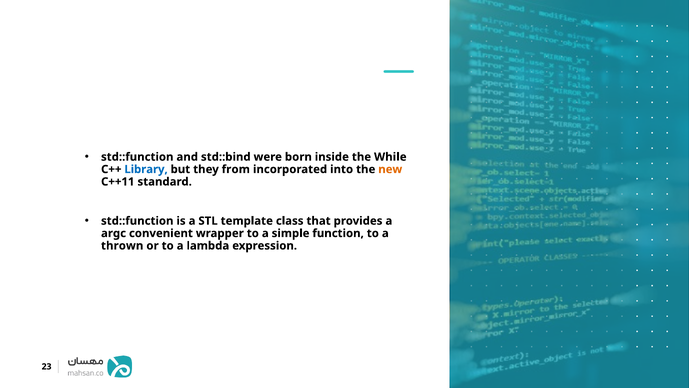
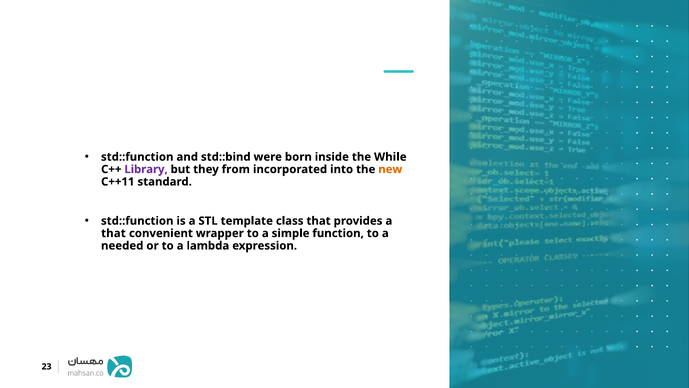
Library colour: blue -> purple (146, 169)
argc: argc -> that (113, 233)
thrown: thrown -> needed (122, 245)
